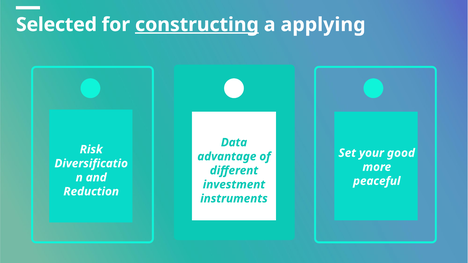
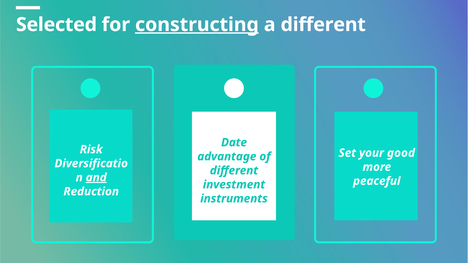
a applying: applying -> different (323, 25)
Data: Data -> Date (234, 143)
and underline: none -> present (96, 178)
